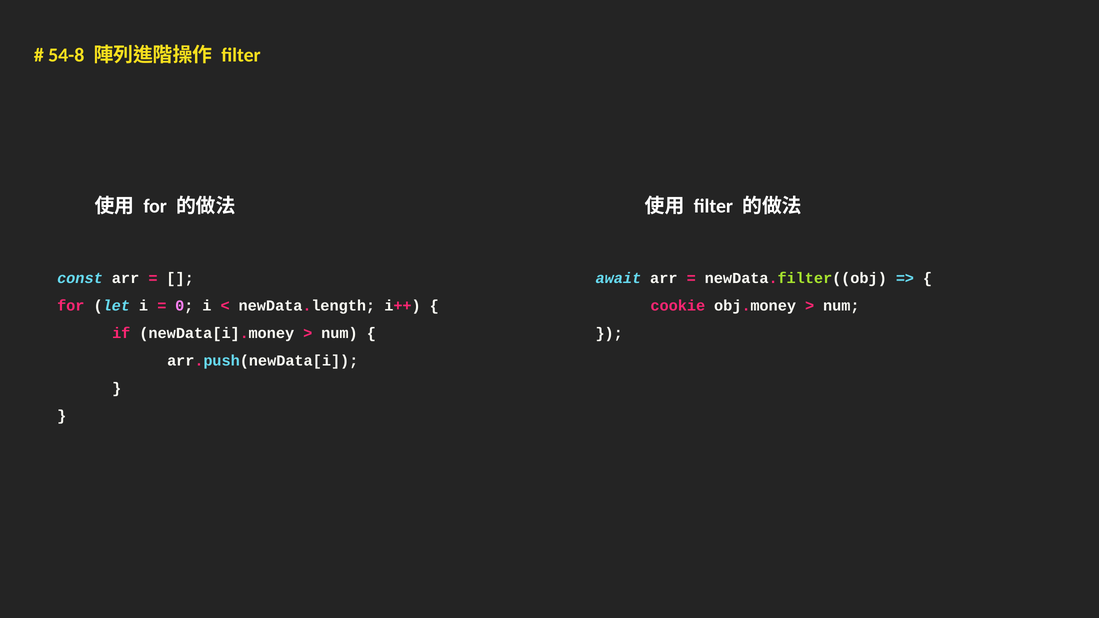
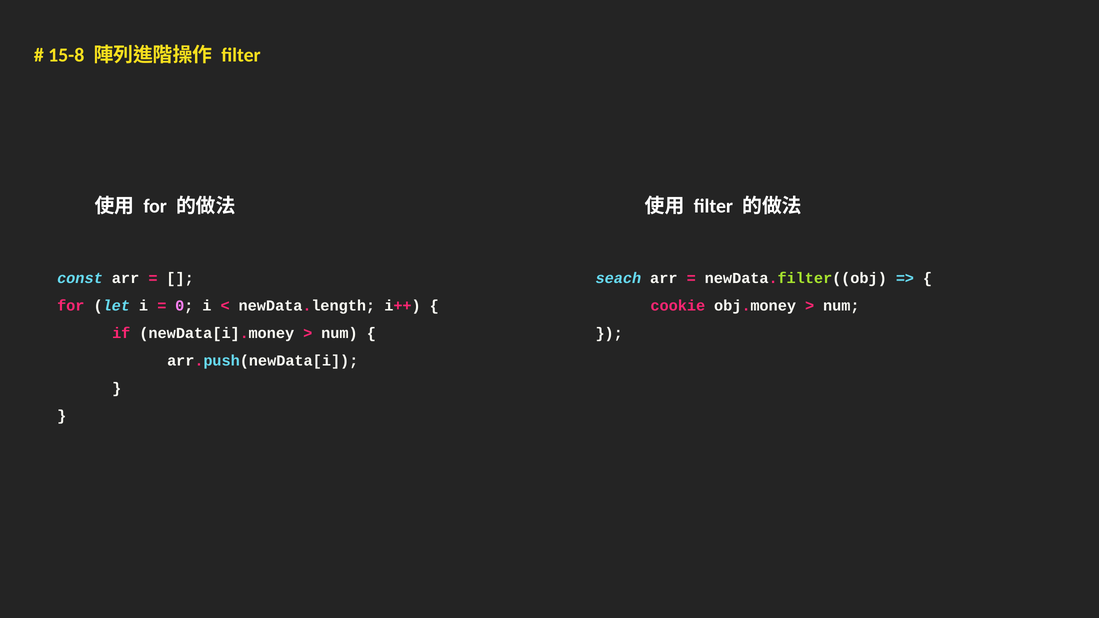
54-8: 54-8 -> 15-8 (66, 55)
await: await -> seach (618, 278)
